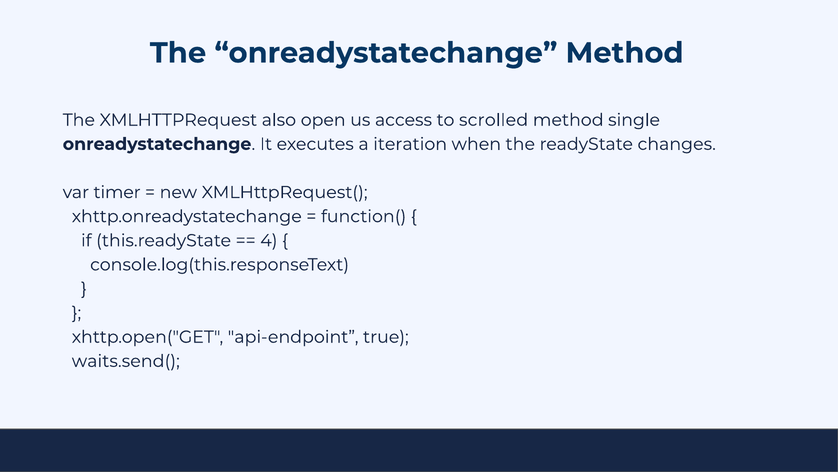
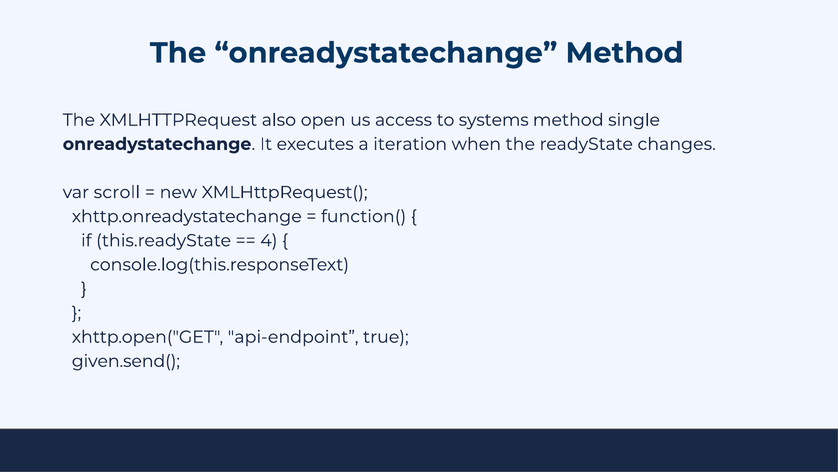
scrolled: scrolled -> systems (494, 120)
timer: timer -> scroll (117, 192)
waits.send(: waits.send( -> given.send( (126, 361)
